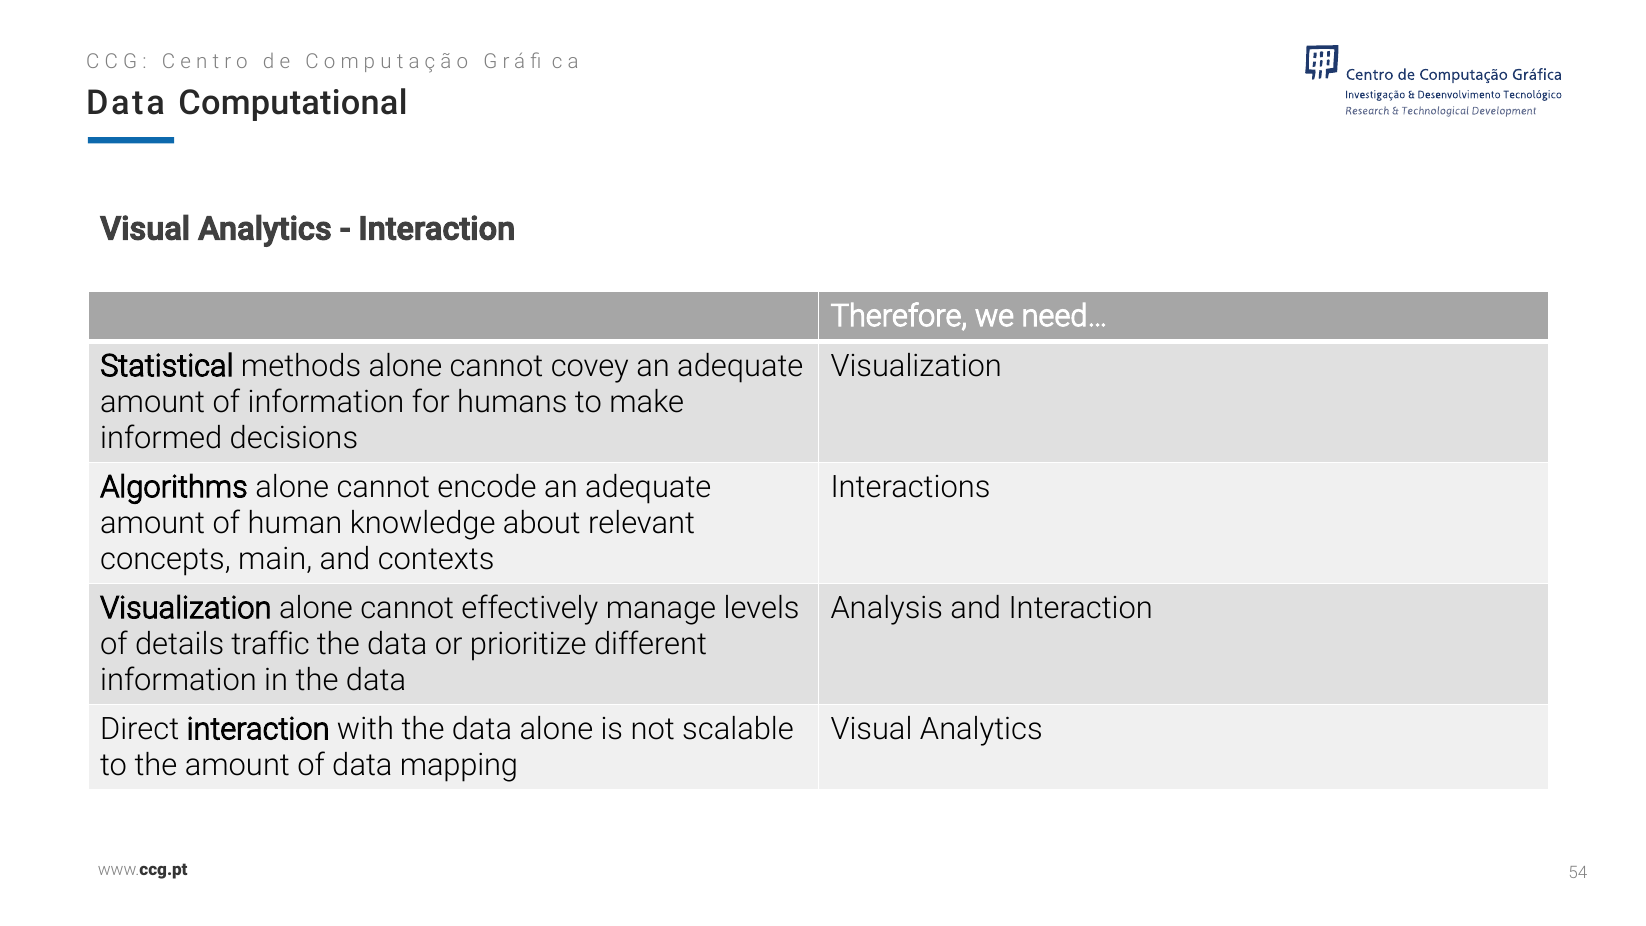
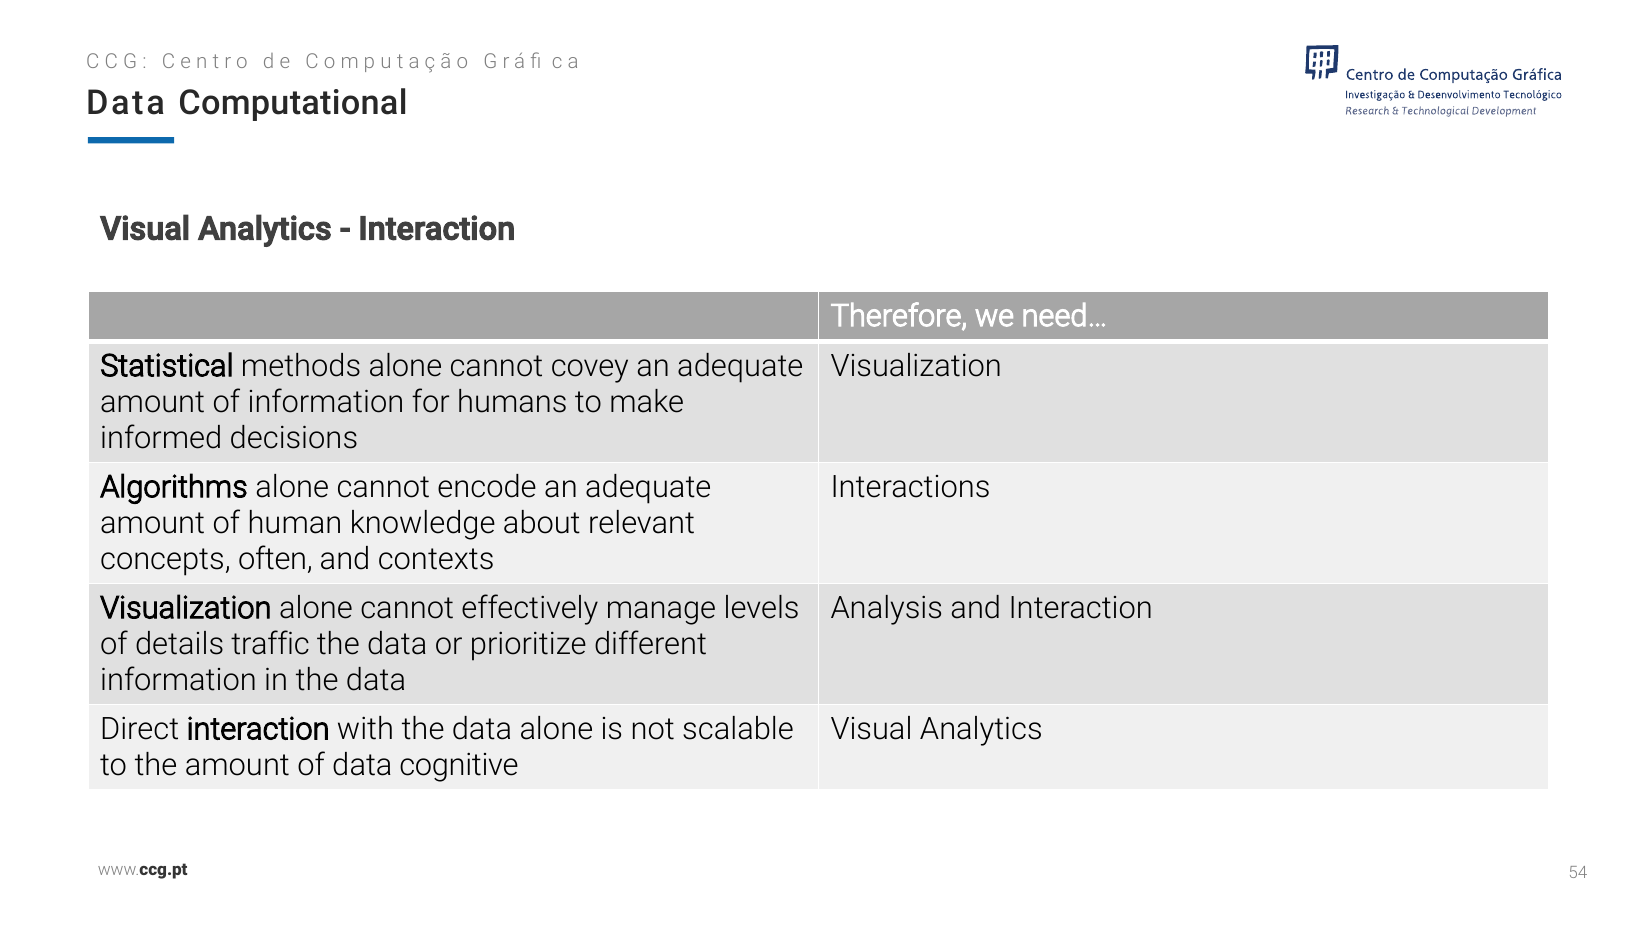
main: main -> often (275, 559)
mapping: mapping -> cognitive (459, 765)
